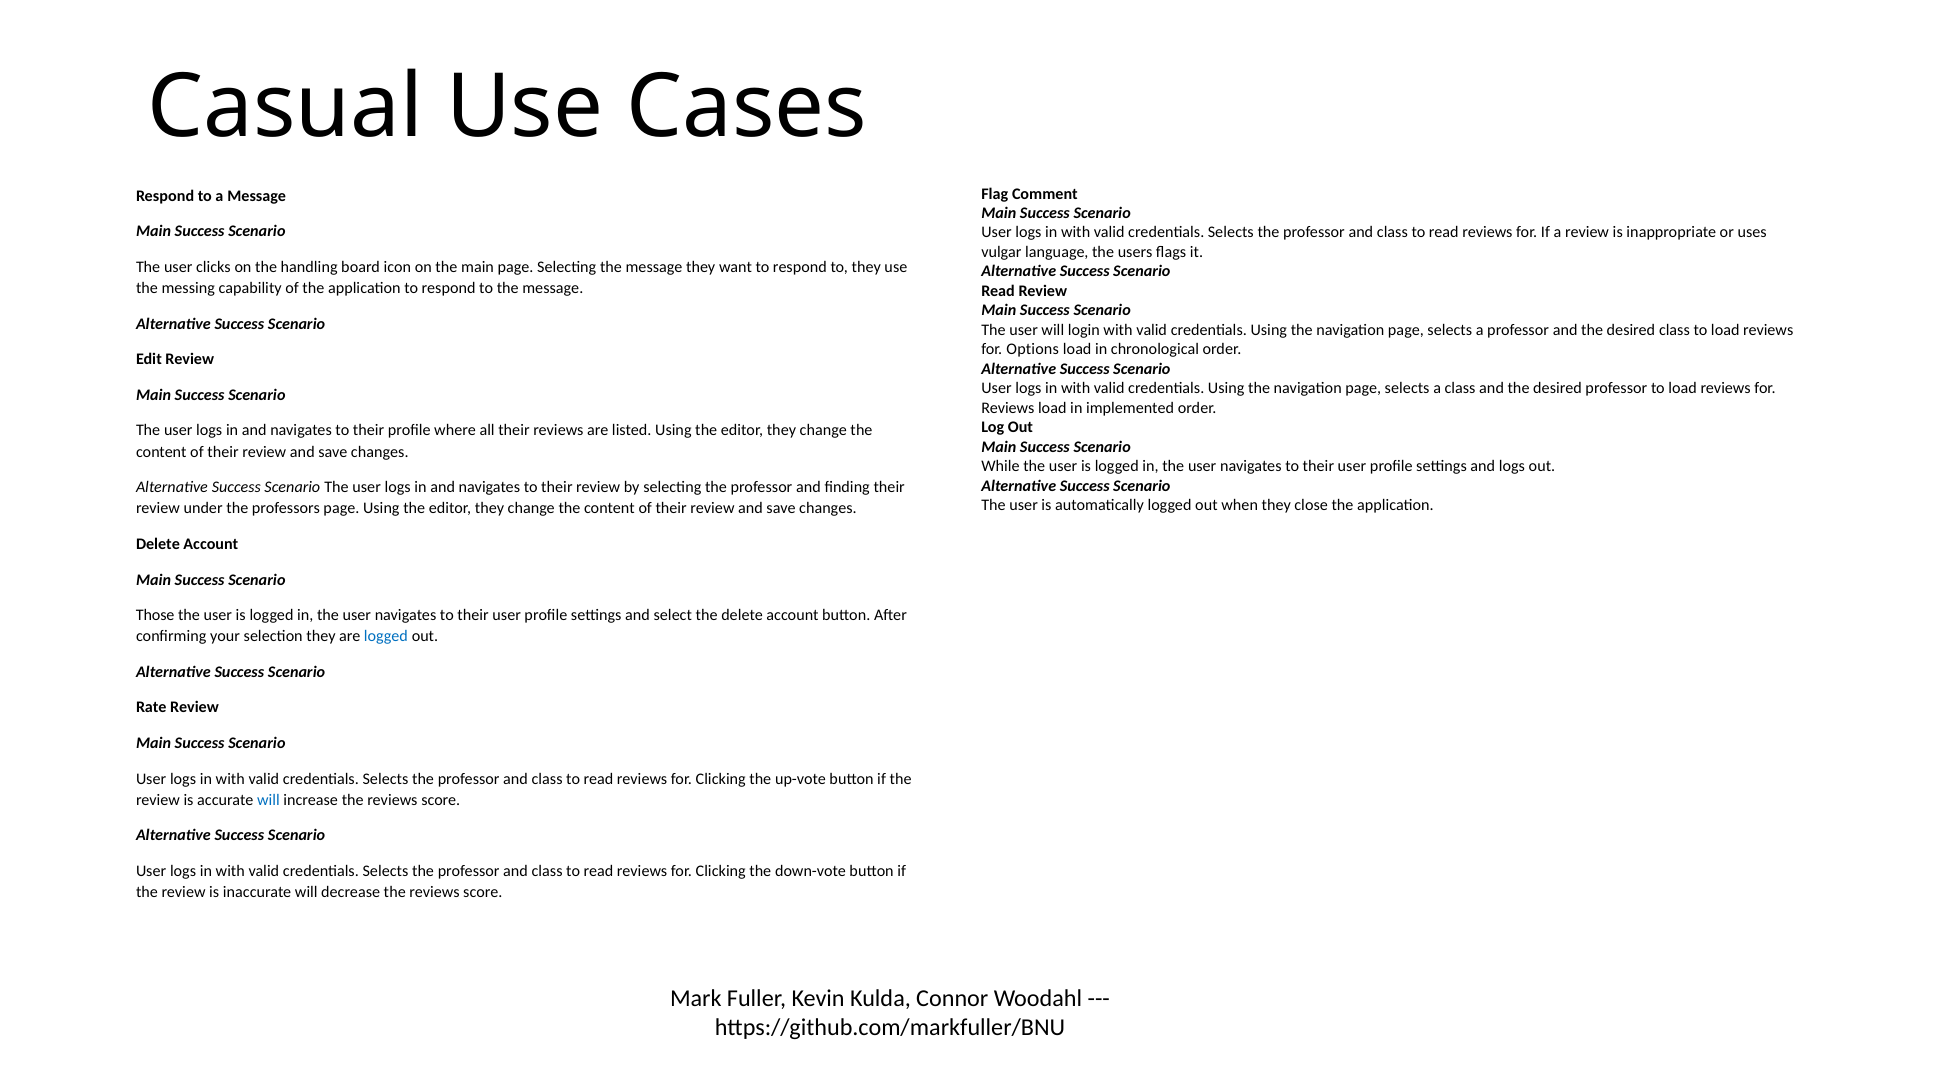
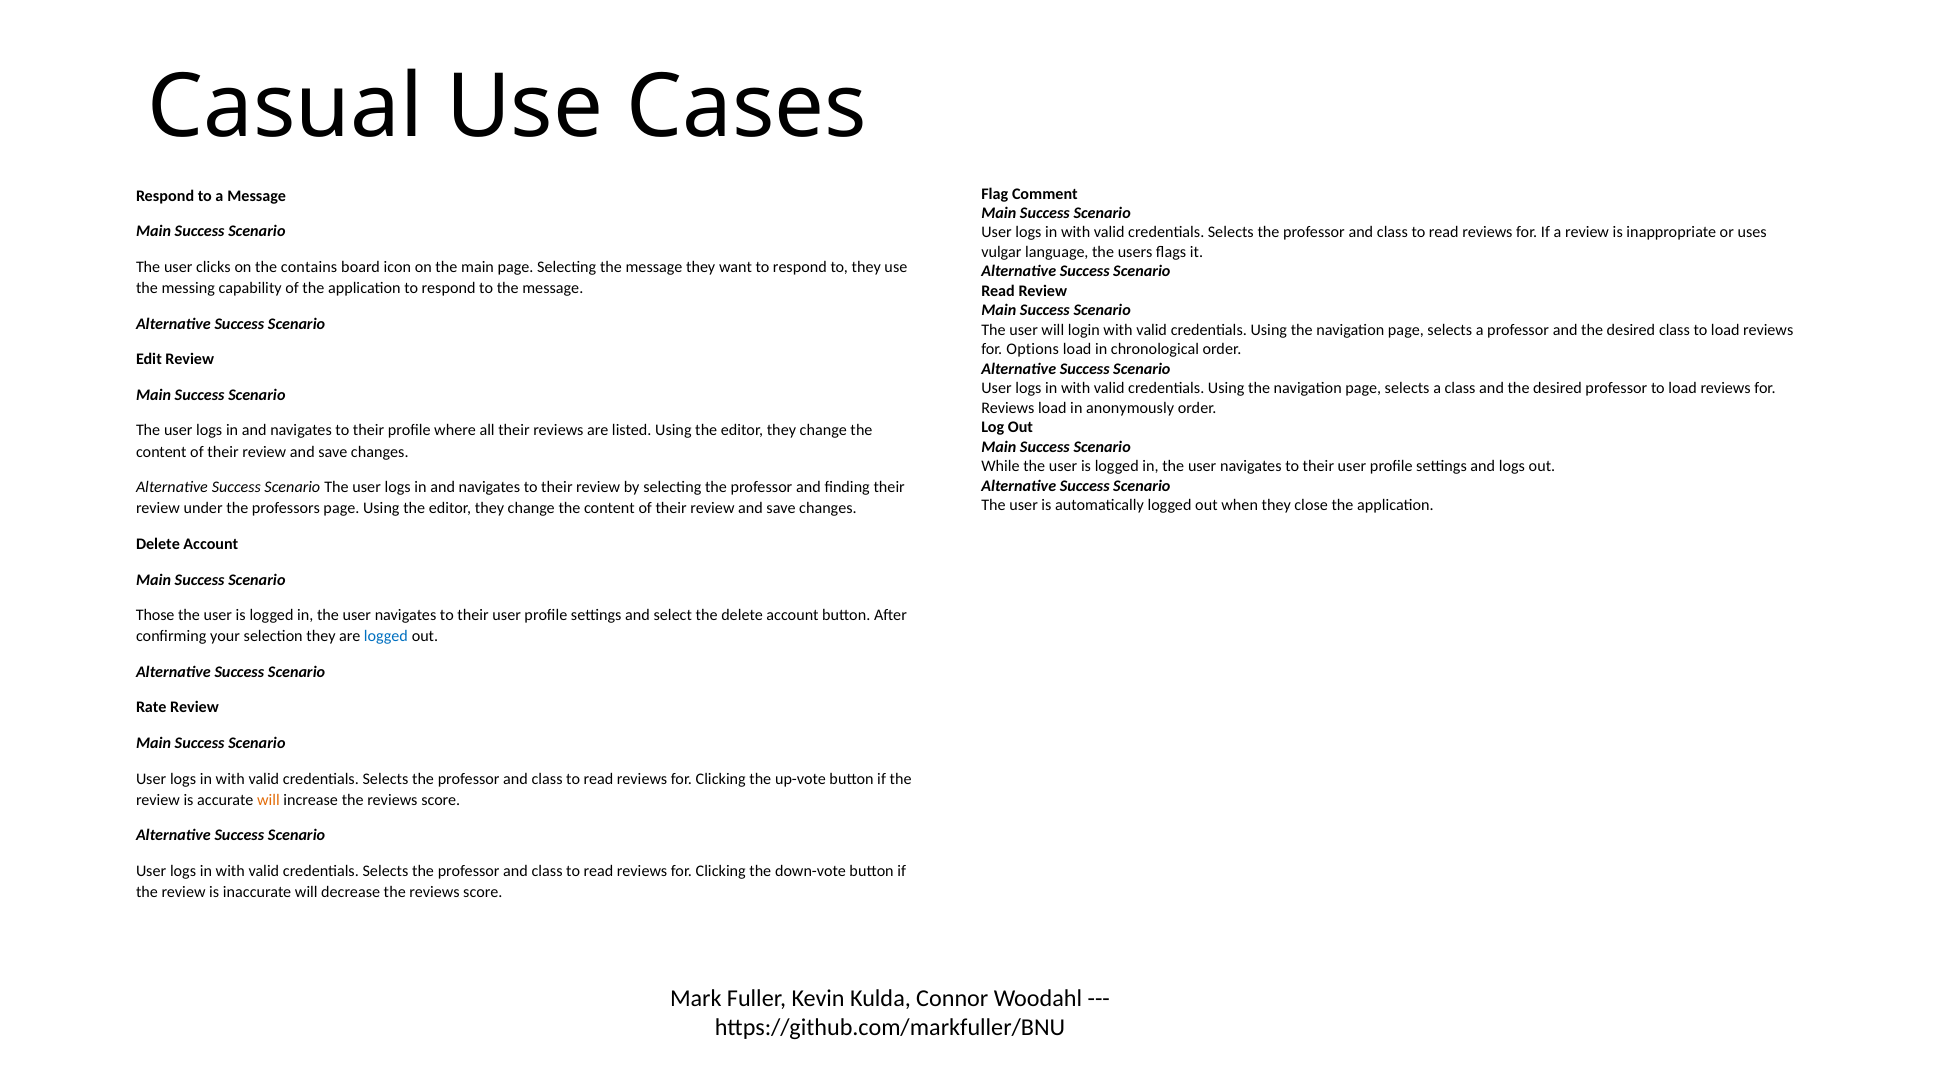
handling: handling -> contains (309, 267)
implemented: implemented -> anonymously (1130, 408)
will colour: blue -> orange (268, 800)
